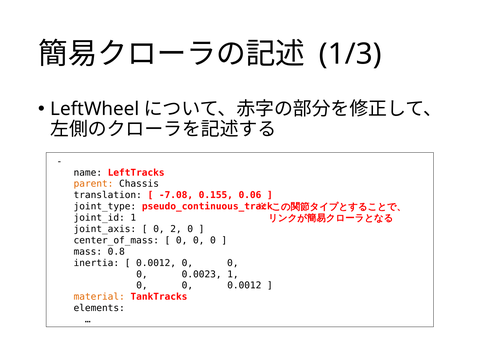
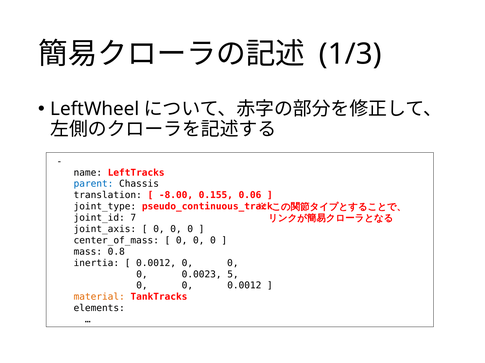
parent colour: orange -> blue (94, 184)
-7.08: -7.08 -> -8.00 (176, 196)
joint_id 1: 1 -> 7 (133, 218)
2: 2 -> 0 (176, 230)
0.0023 1: 1 -> 5 (233, 275)
